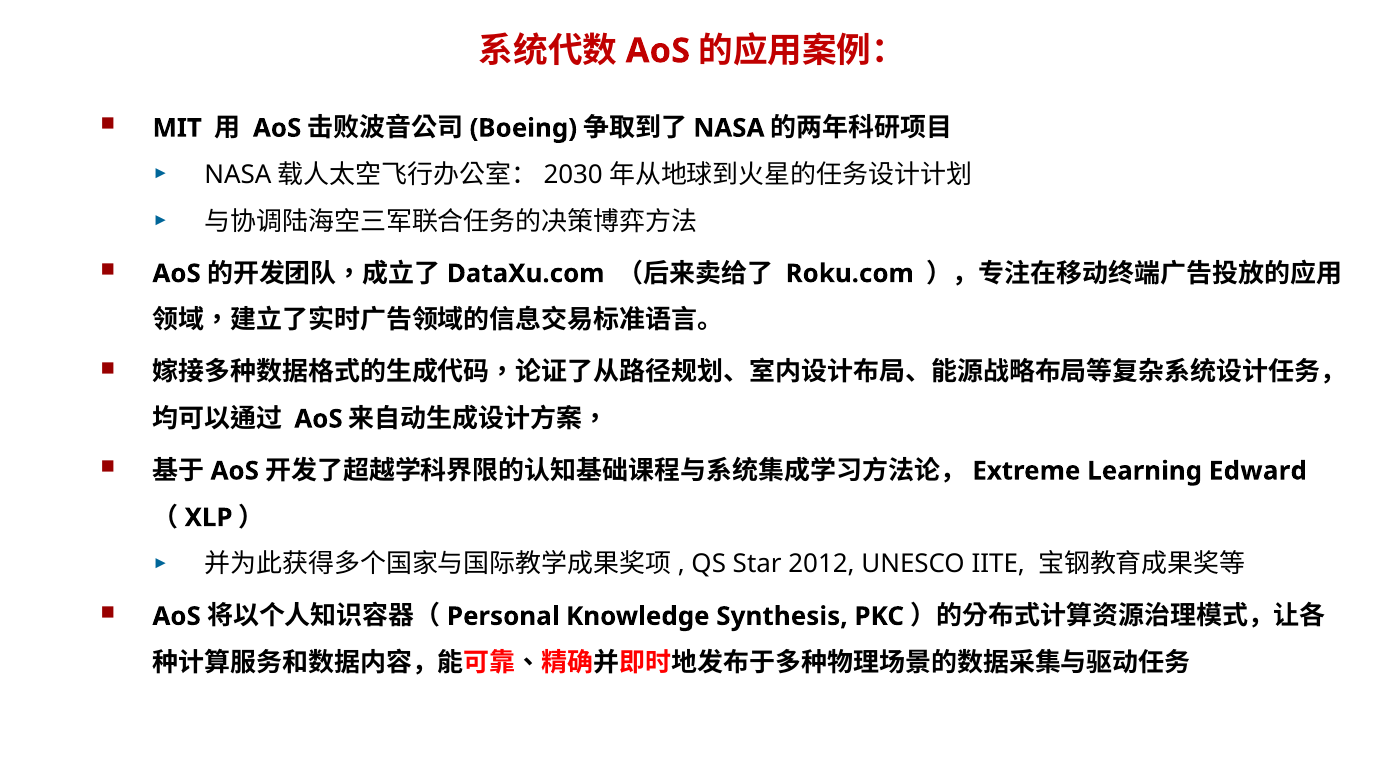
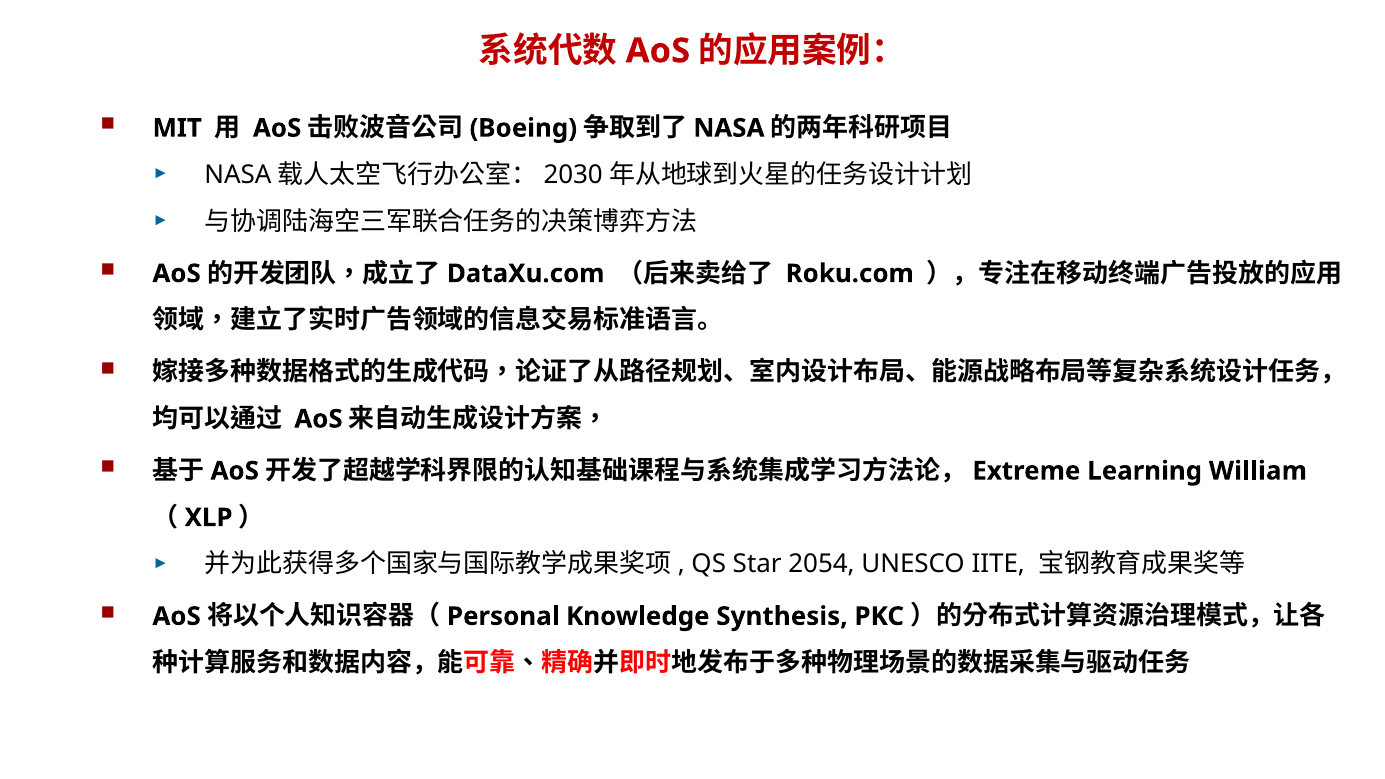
Edward: Edward -> William (1258, 471)
2012: 2012 -> 2054 (822, 564)
